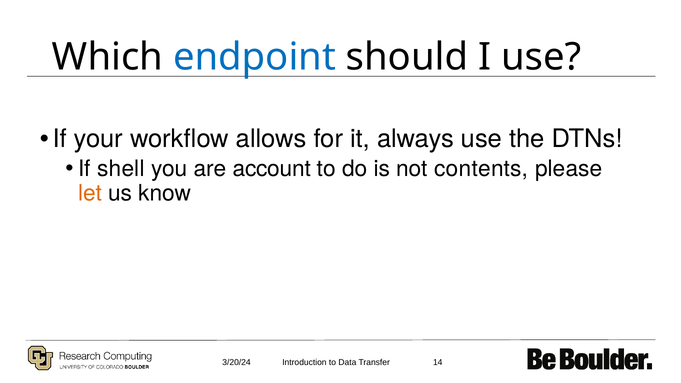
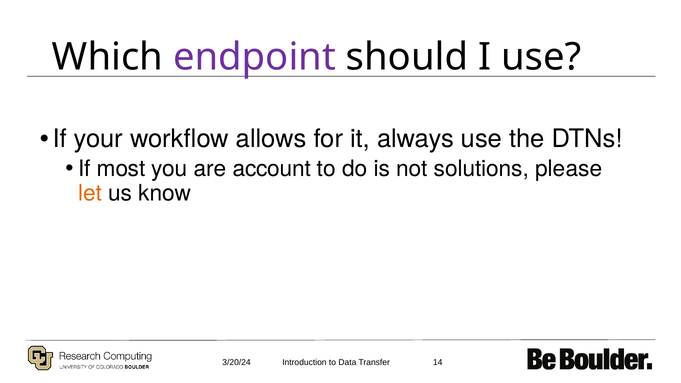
endpoint colour: blue -> purple (255, 57)
shell: shell -> most (121, 169)
contents: contents -> solutions (481, 169)
